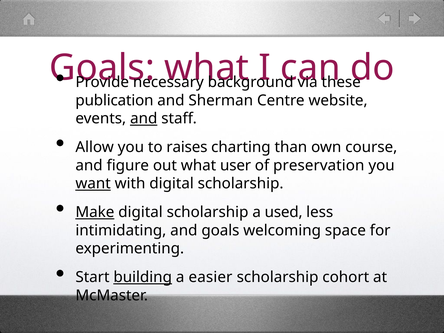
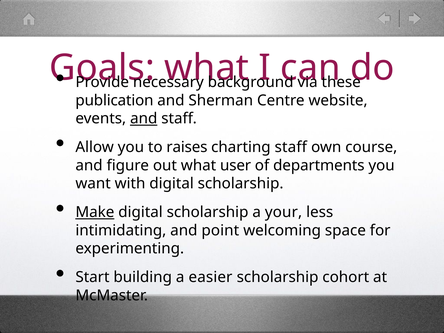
charting than: than -> staff (291, 147)
preservation: preservation -> departments (319, 165)
want underline: present -> none (93, 184)
used: used -> your (283, 212)
and goals: goals -> point (220, 230)
building underline: present -> none (143, 277)
